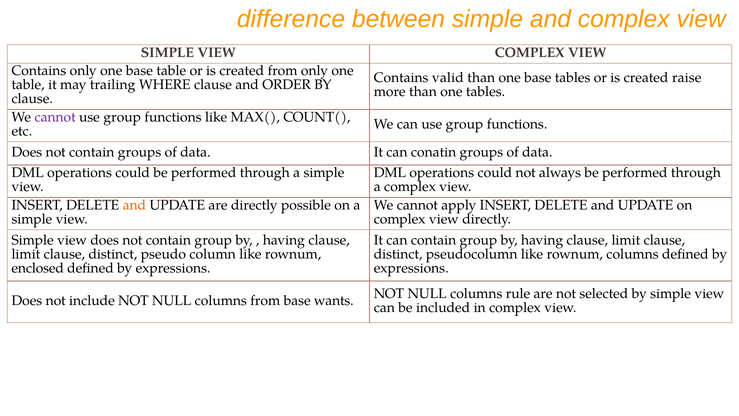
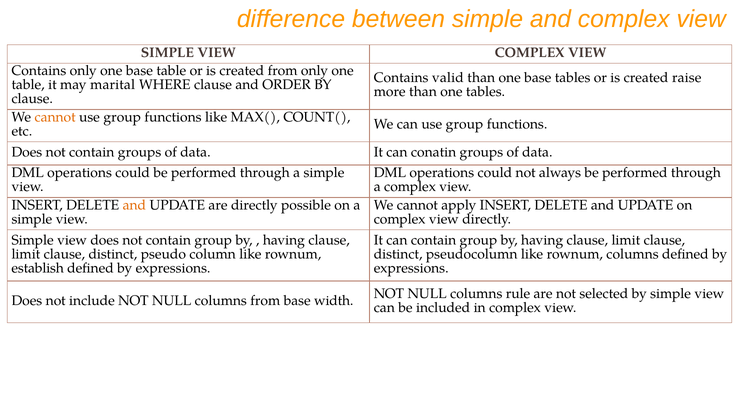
trailing: trailing -> marital (113, 85)
cannot colour: purple -> orange (55, 117)
enclosed: enclosed -> establish (38, 268)
wants: wants -> width (334, 300)
